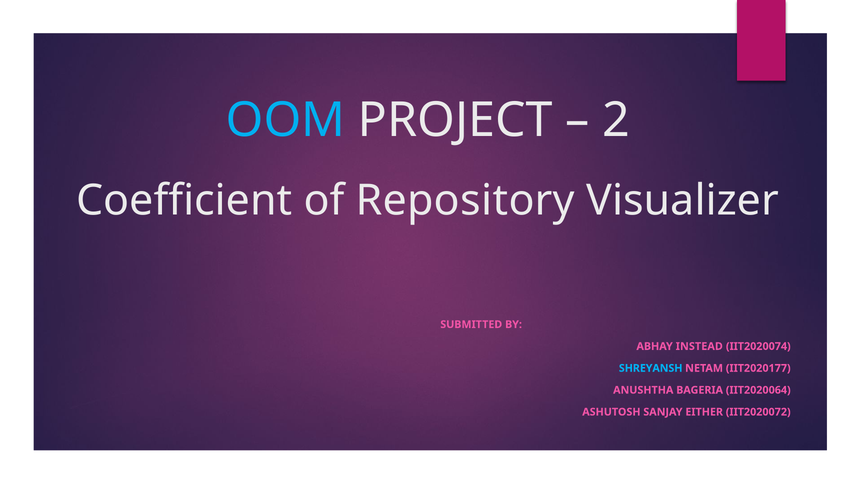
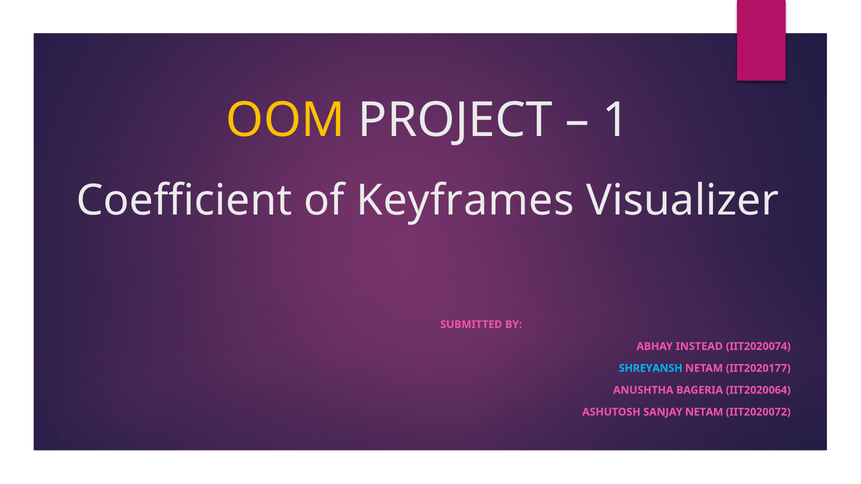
OOM colour: light blue -> yellow (286, 121)
2: 2 -> 1 (616, 121)
Repository: Repository -> Keyframes (465, 201)
SANJAY EITHER: EITHER -> NETAM (704, 412)
